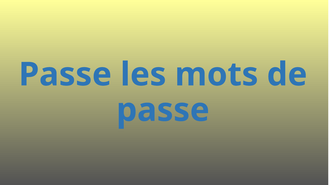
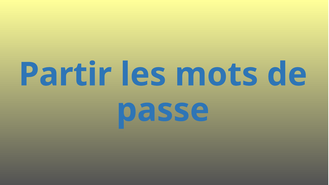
Passe: Passe -> Partir (65, 75)
